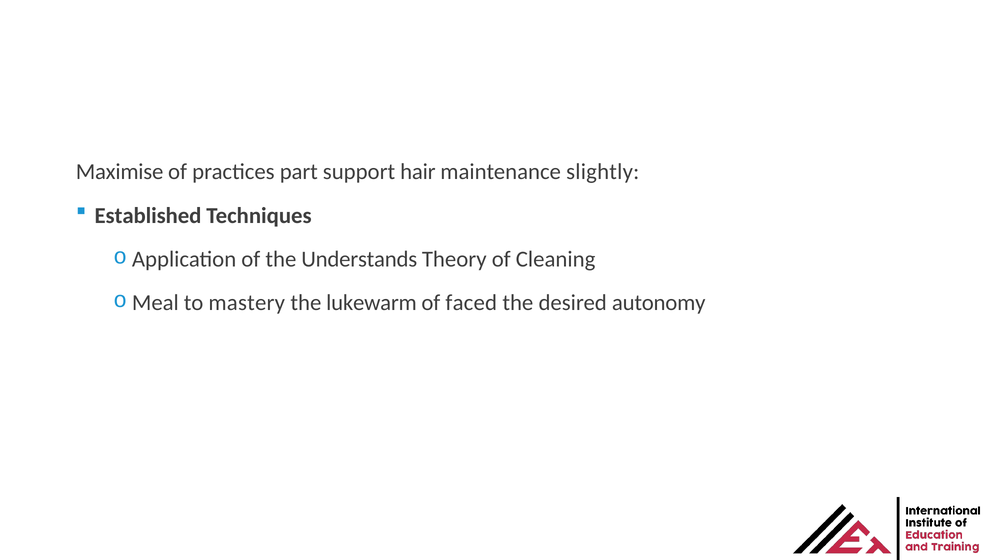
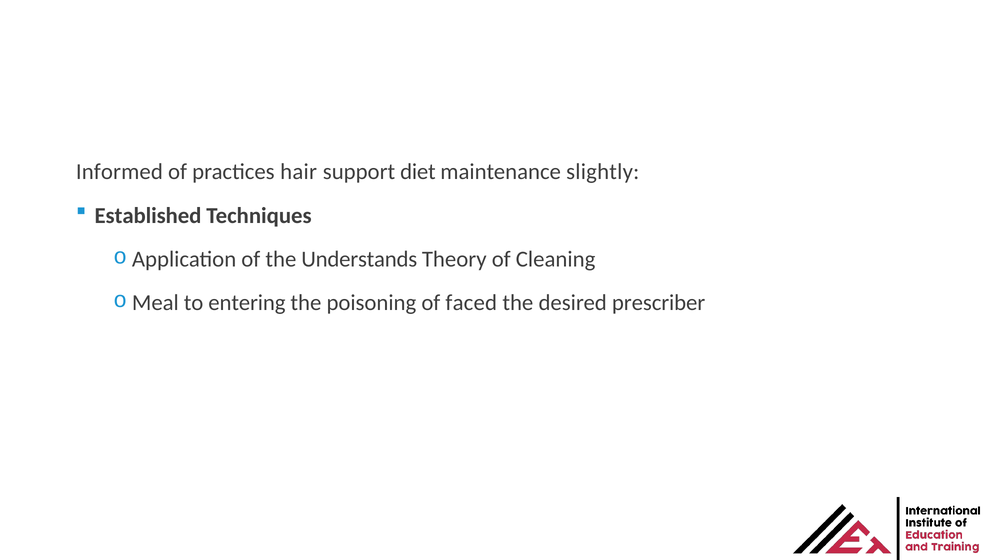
Maximise: Maximise -> Informed (119, 172)
part: part -> hair (299, 172)
hair: hair -> diet (418, 172)
mastery: mastery -> entering (247, 303)
lukewarm: lukewarm -> poisoning (371, 303)
autonomy: autonomy -> prescriber (659, 303)
